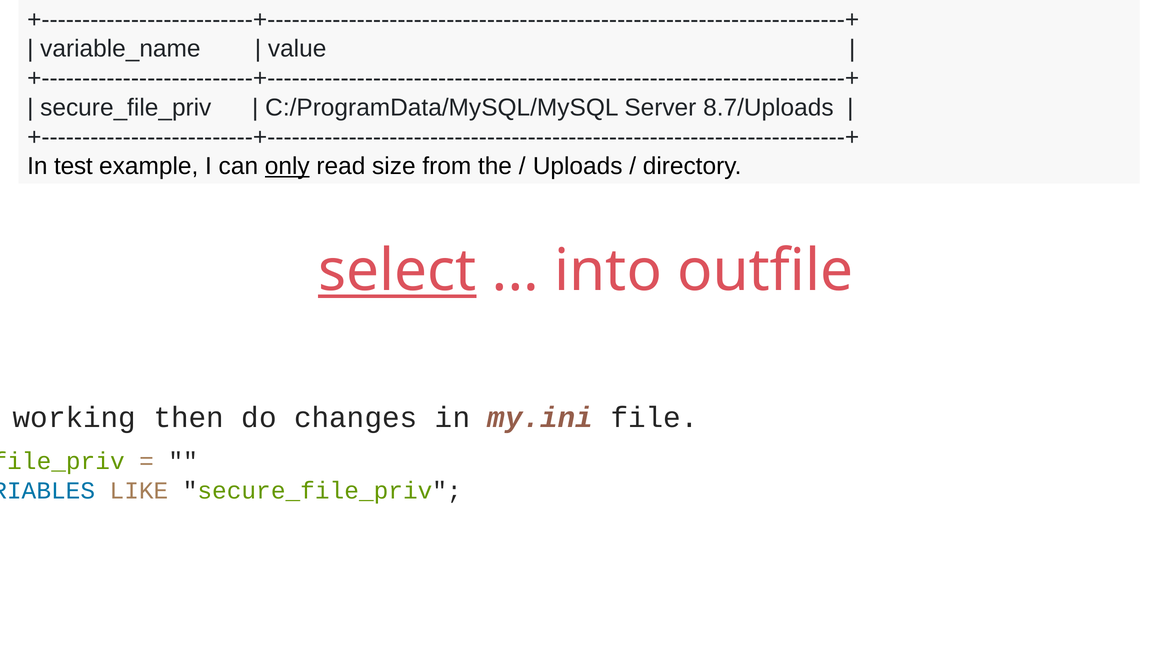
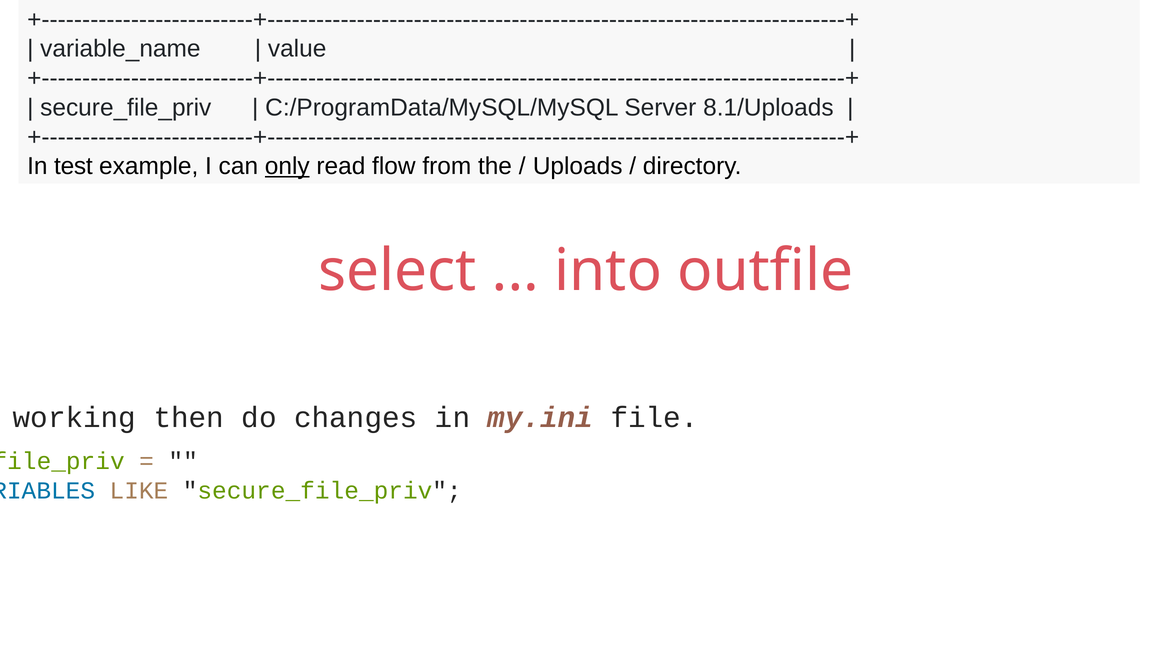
8.7/Uploads: 8.7/Uploads -> 8.1/Uploads (768, 107)
size: size -> flow (394, 166)
select underline: present -> none (397, 271)
